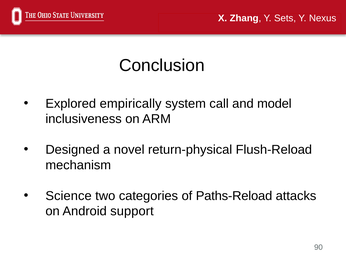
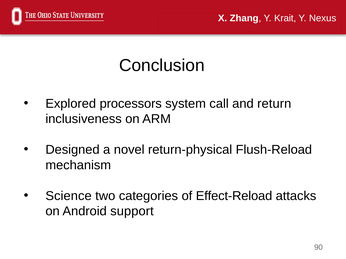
Sets: Sets -> Krait (285, 18)
empirically: empirically -> processors (131, 104)
model: model -> return (274, 104)
Paths-Reload: Paths-Reload -> Effect-Reload (234, 196)
